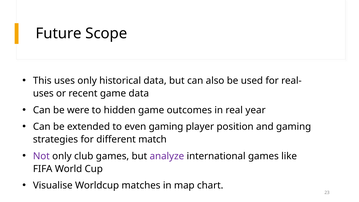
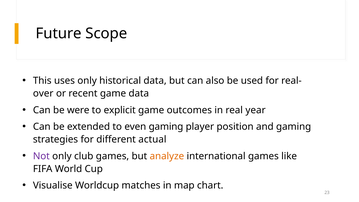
uses: uses -> over (43, 93)
hidden: hidden -> explicit (120, 110)
match: match -> actual (152, 139)
analyze colour: purple -> orange (167, 156)
